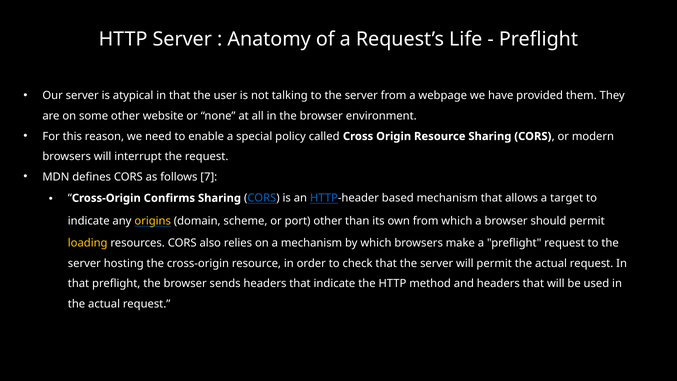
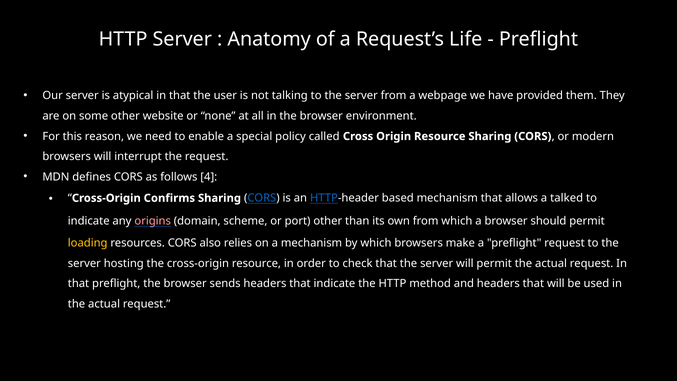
7: 7 -> 4 (209, 177)
target: target -> talked (567, 198)
origins colour: yellow -> pink (153, 221)
